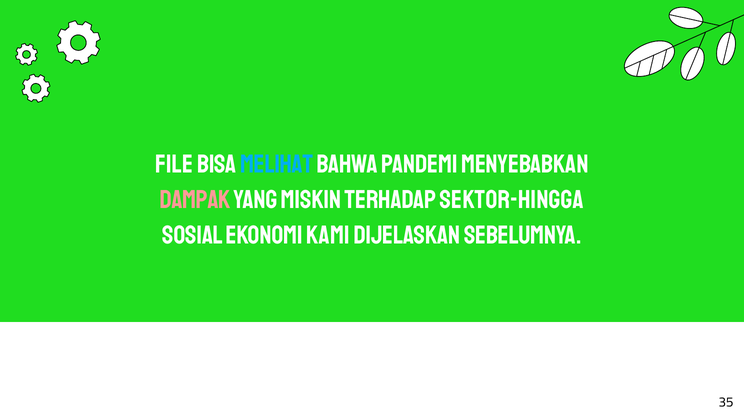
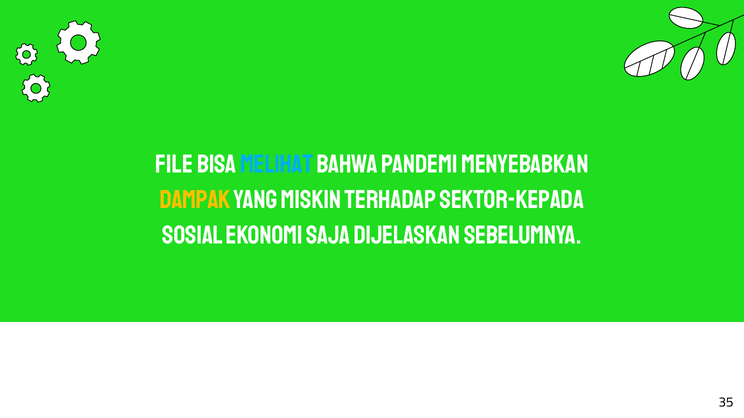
dampak colour: pink -> yellow (195, 200)
sektor-hingga: sektor-hingga -> sektor-kepada (512, 200)
kami: kami -> saja (328, 236)
